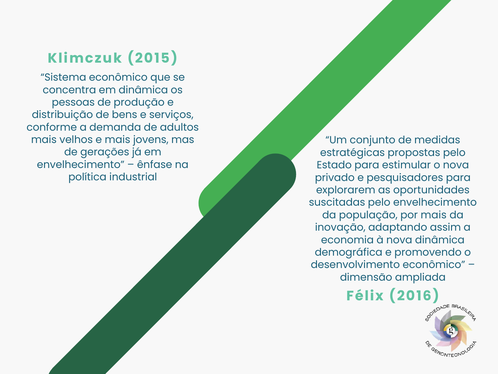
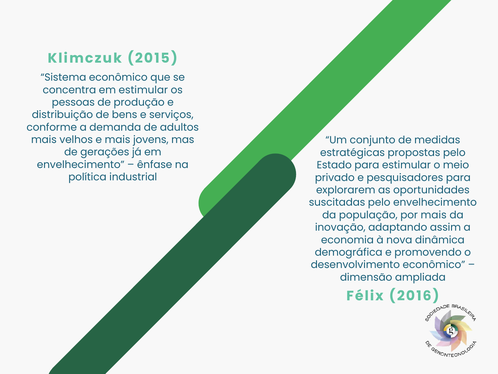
em dinâmica: dinâmica -> estimular (143, 90)
o nova: nova -> meio (456, 165)
